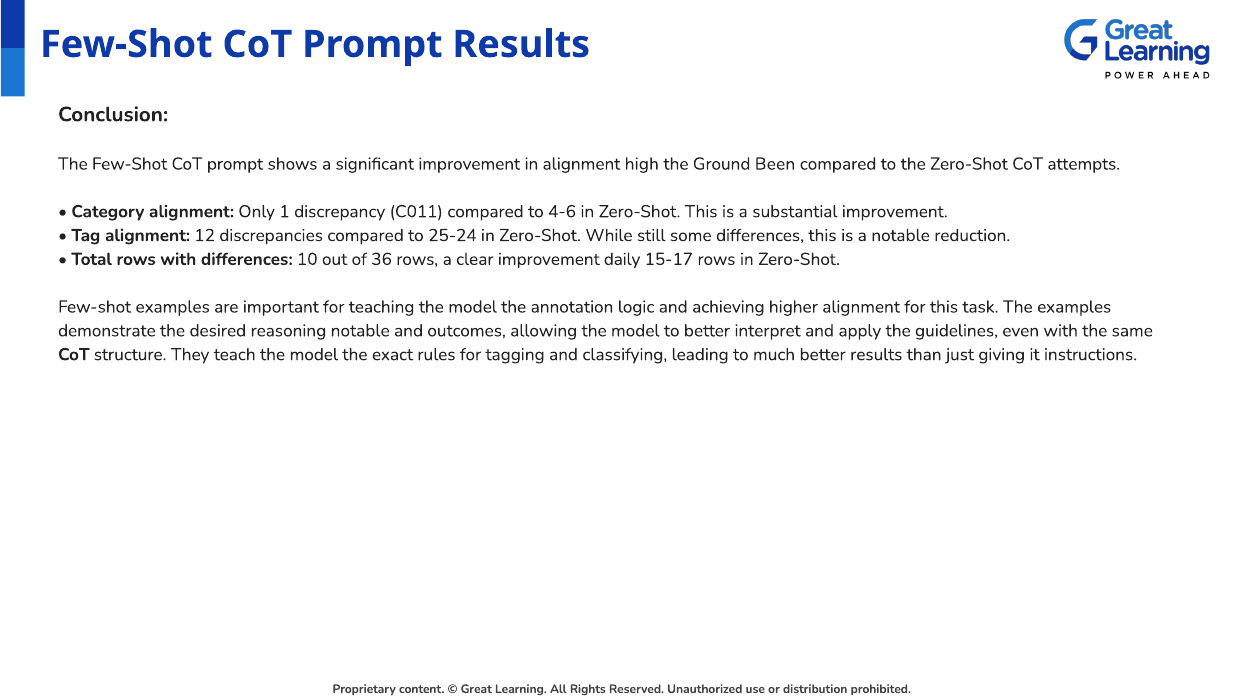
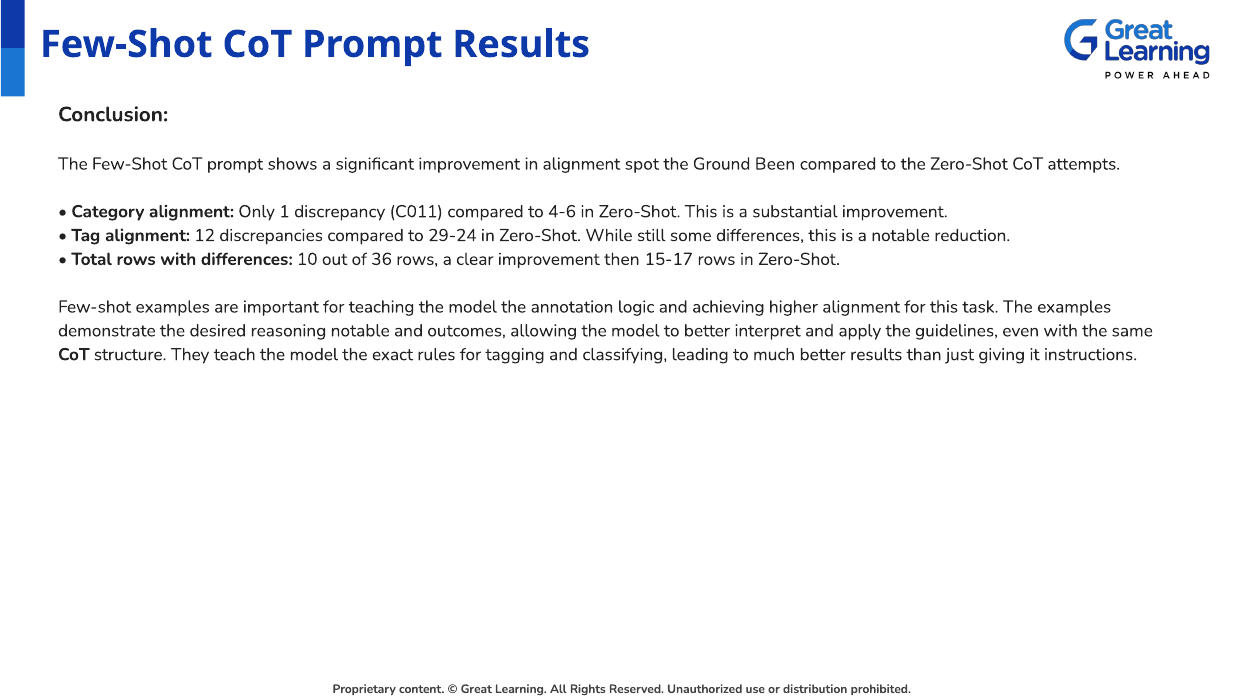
high: high -> spot (642, 164)
25-24: 25-24 -> 29-24 (452, 235)
daily: daily -> then (622, 259)
